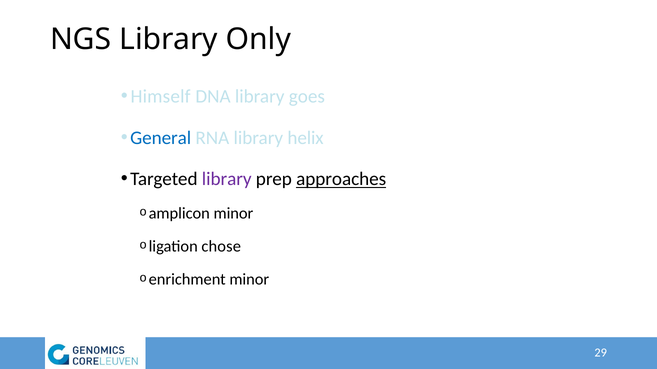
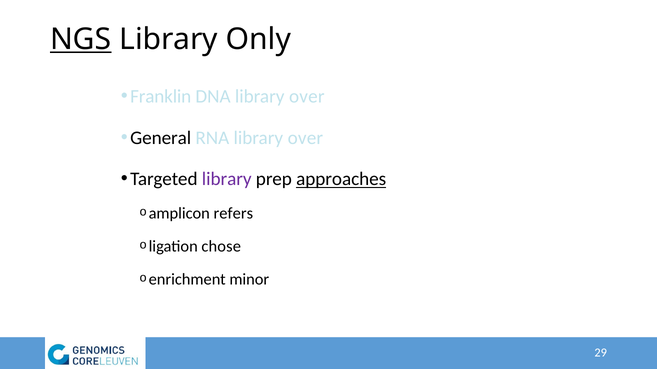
NGS underline: none -> present (81, 39)
Himself: Himself -> Franklin (161, 97)
DNA library goes: goes -> over (307, 97)
General colour: blue -> black (161, 138)
RNA library helix: helix -> over (305, 138)
minor: minor -> refers (233, 214)
